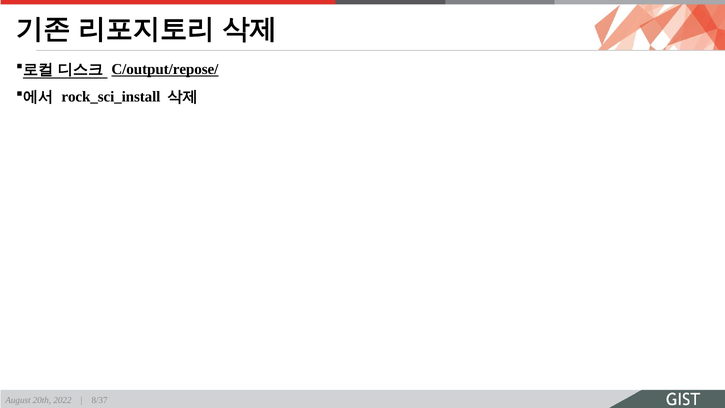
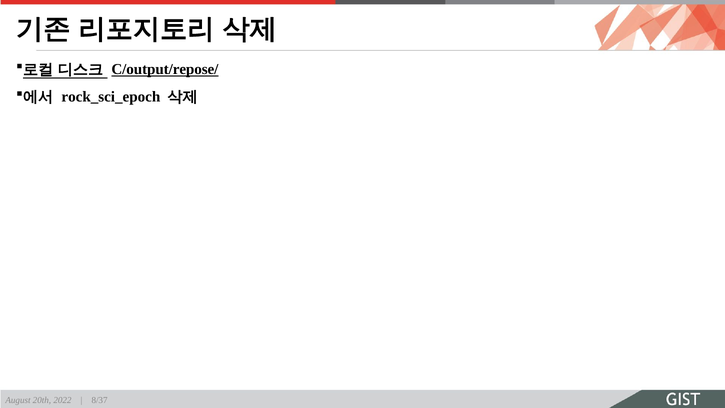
rock_sci_install: rock_sci_install -> rock_sci_epoch (111, 97)
